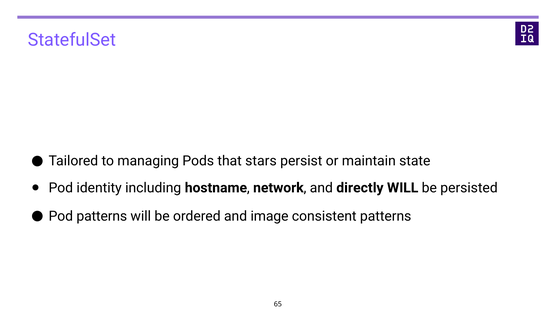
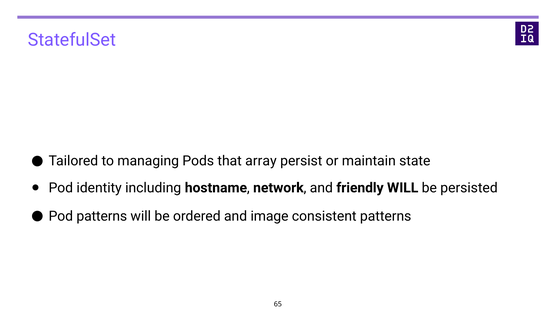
stars: stars -> array (261, 161)
directly: directly -> friendly (360, 188)
